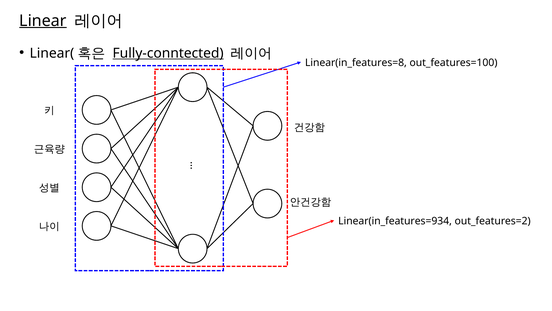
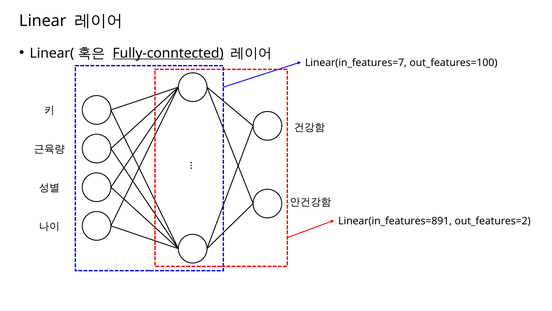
Linear underline: present -> none (43, 21)
Linear(in_features=8: Linear(in_features=8 -> Linear(in_features=7 (356, 63)
Linear(in_features=934: Linear(in_features=934 -> Linear(in_features=891 (395, 221)
